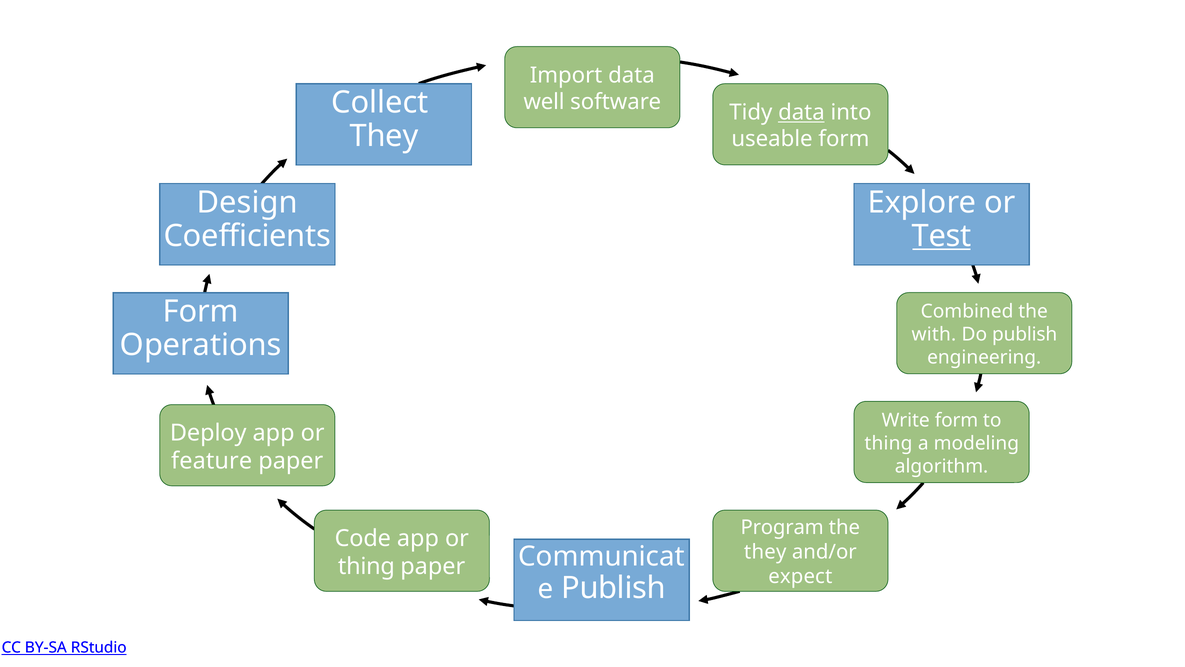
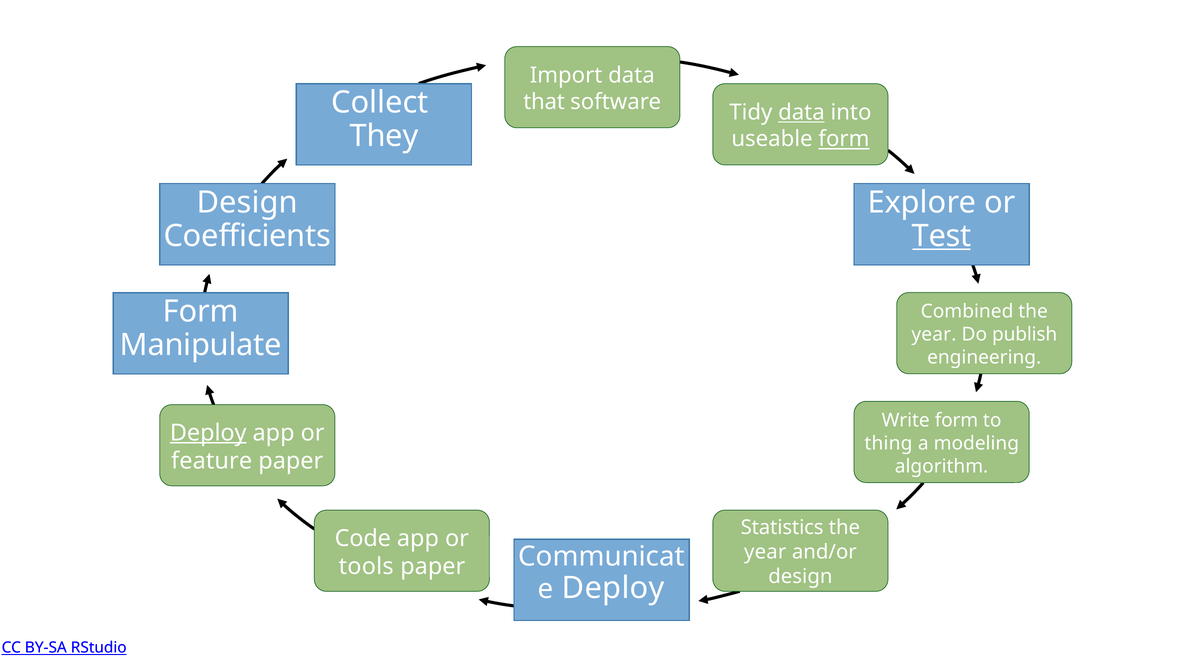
well: well -> that (544, 102)
form underline: none -> present (844, 139)
with: with -> year (934, 334)
Operations: Operations -> Manipulate (201, 345)
Deploy underline: none -> present (208, 432)
Program: Program -> Statistics (782, 527)
they: they -> year (765, 552)
thing: thing -> tools (366, 566)
expect: expect -> design (800, 576)
Publish: Publish -> Deploy (613, 588)
